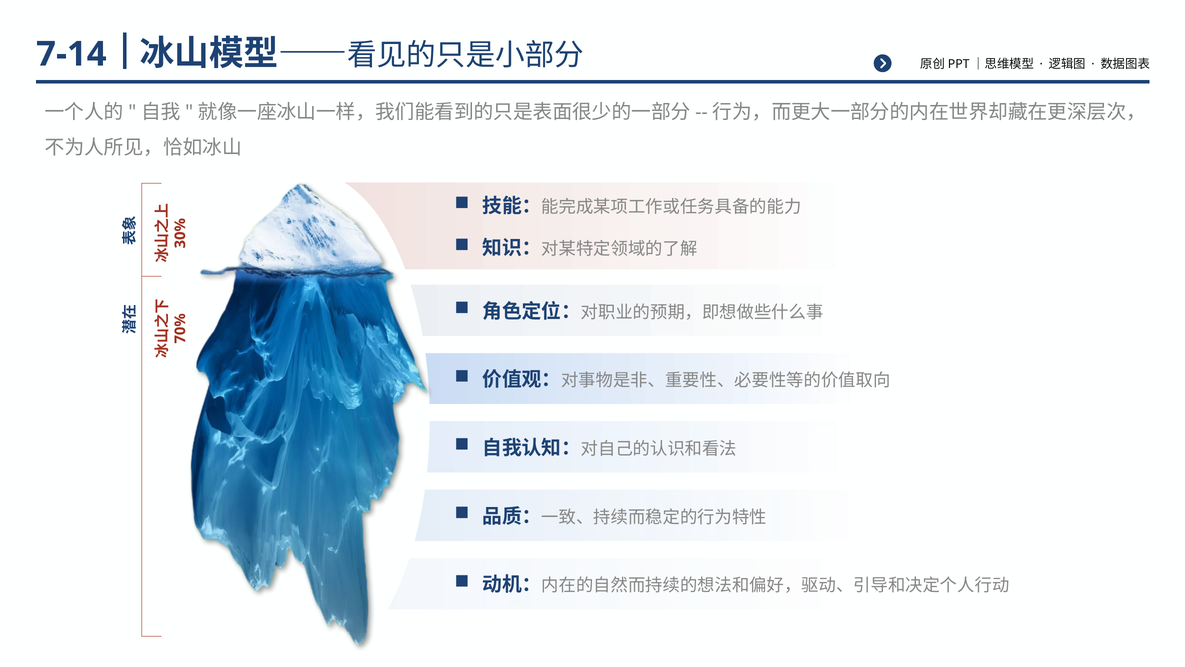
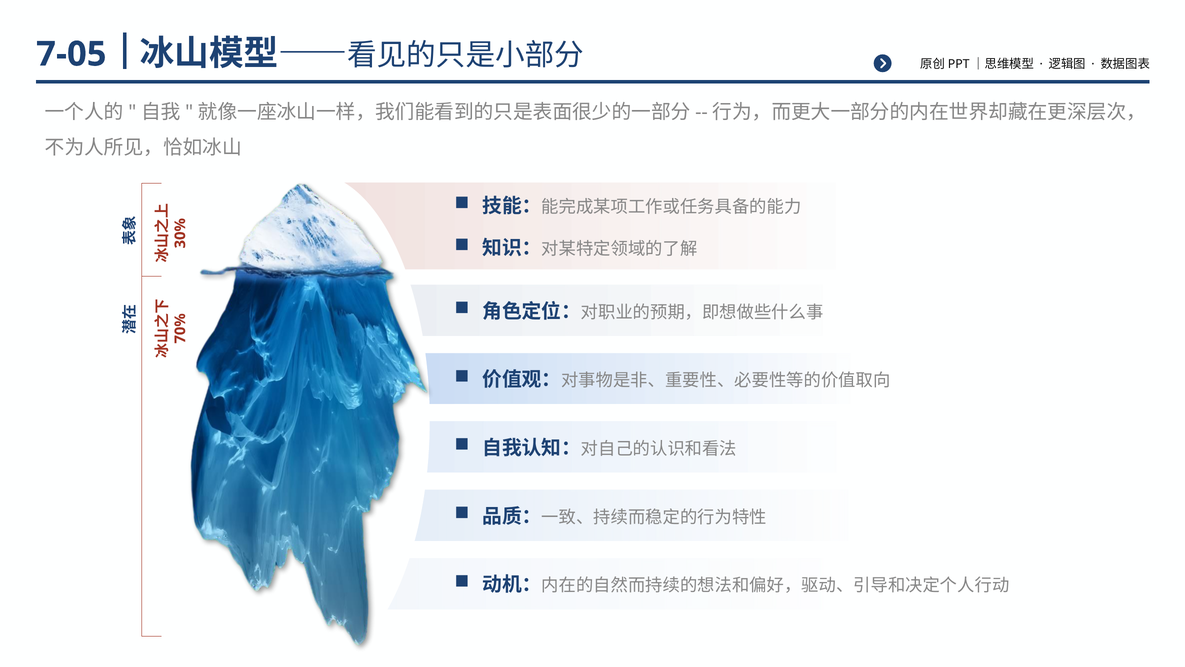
7-14: 7-14 -> 7-05 (71, 54)
